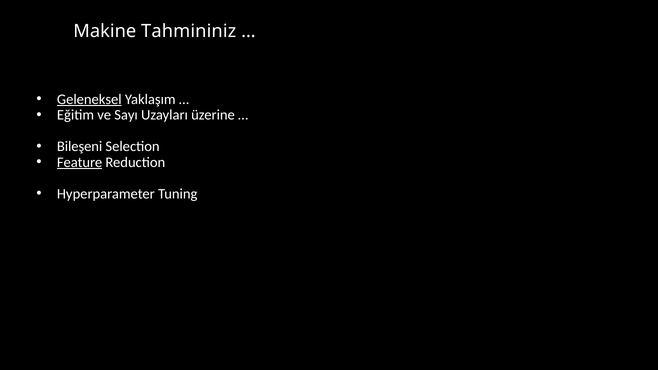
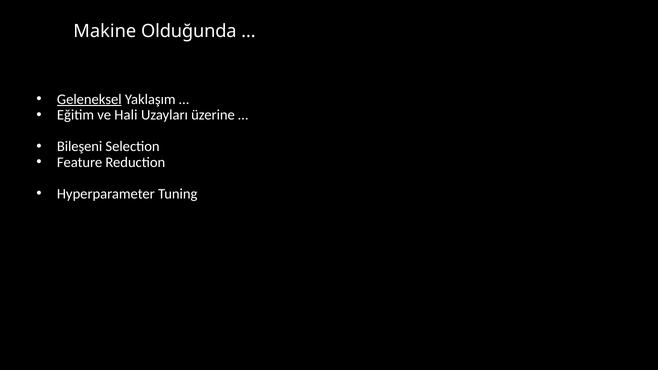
Tahmininiz: Tahmininiz -> Olduğunda (189, 31)
Sayı: Sayı -> Hali (126, 115)
Feature underline: present -> none (80, 162)
